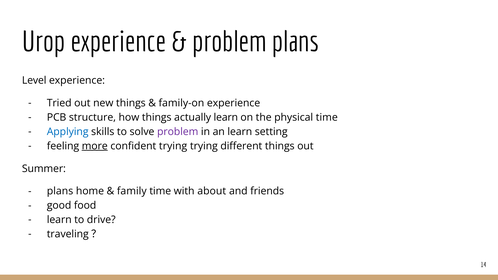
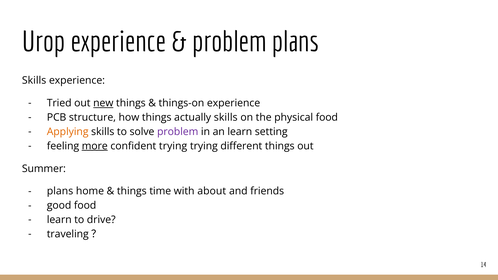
Level: Level -> Skills (34, 81)
new underline: none -> present (103, 103)
family-on: family-on -> things-on (181, 103)
actually learn: learn -> skills (226, 117)
physical time: time -> food (327, 117)
Applying colour: blue -> orange (68, 132)
family: family -> things (132, 191)
